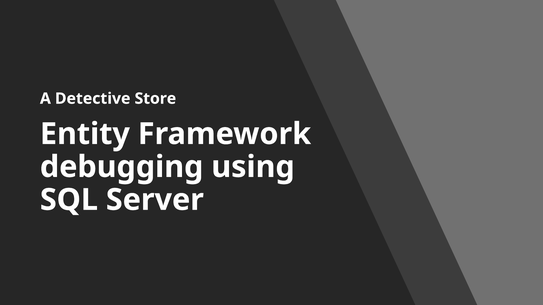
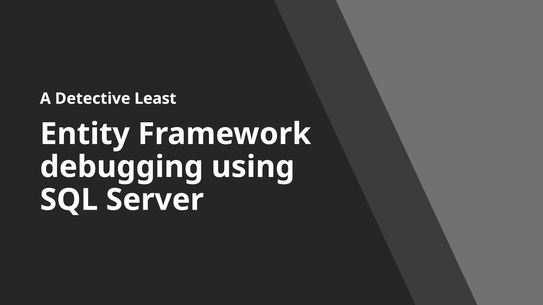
Store: Store -> Least (155, 99)
